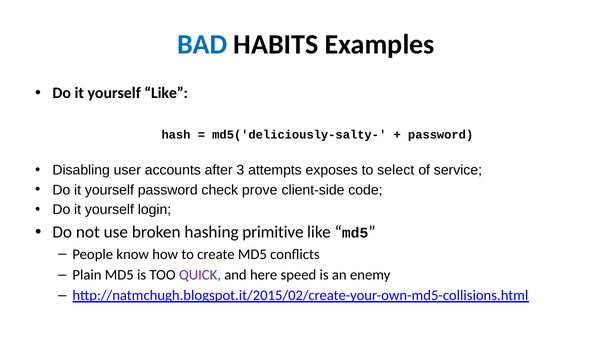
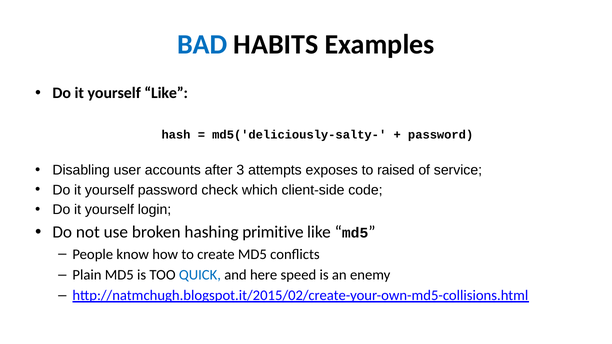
select: select -> raised (396, 170)
prove: prove -> which (260, 190)
QUICK colour: purple -> blue (200, 275)
